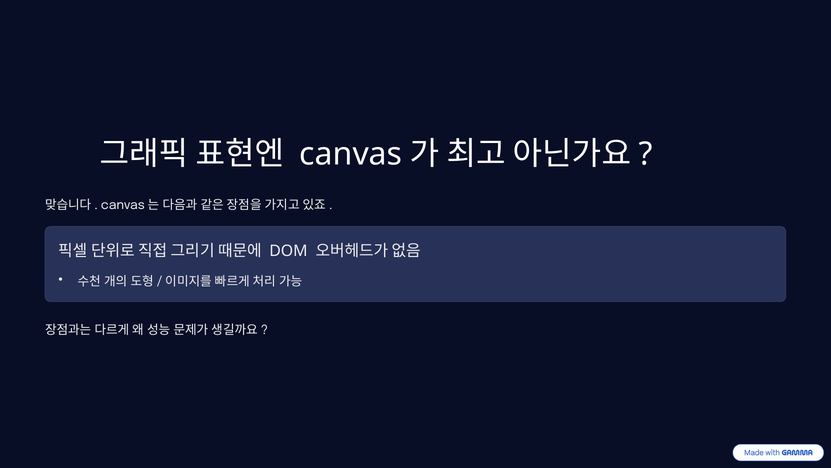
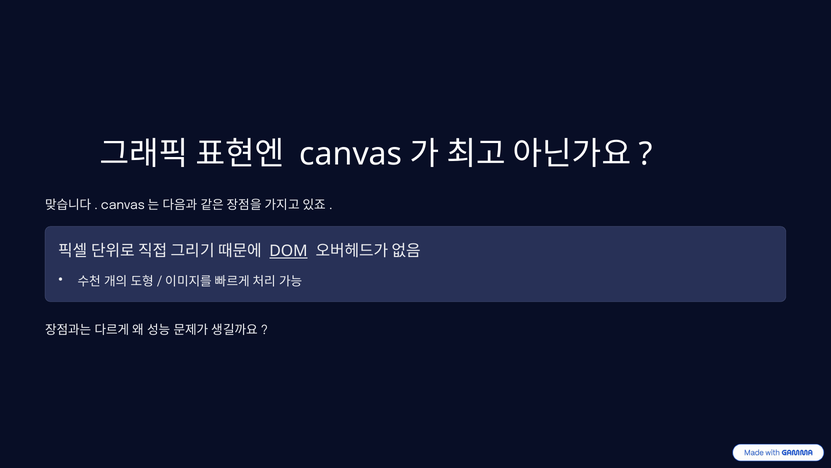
DOM underline: none -> present (288, 251)
